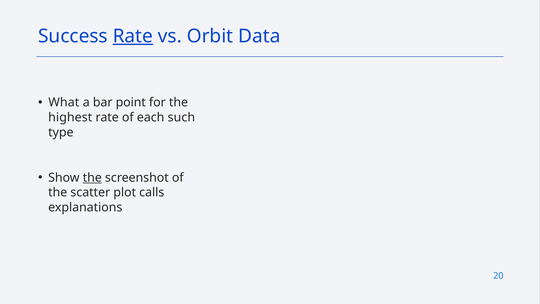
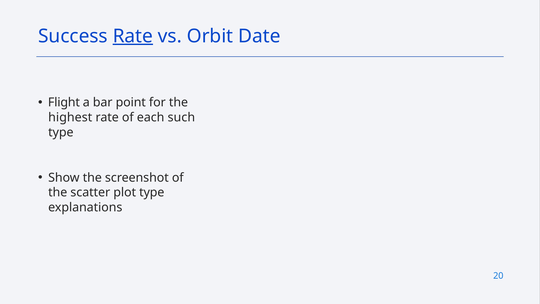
Data: Data -> Date (259, 36)
What: What -> Flight (64, 102)
the underline: present -> none (92, 178)
plot calls: calls -> type (152, 192)
